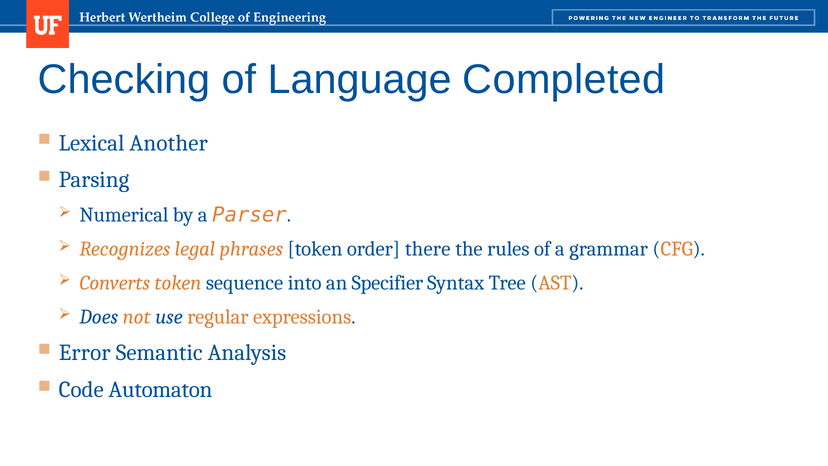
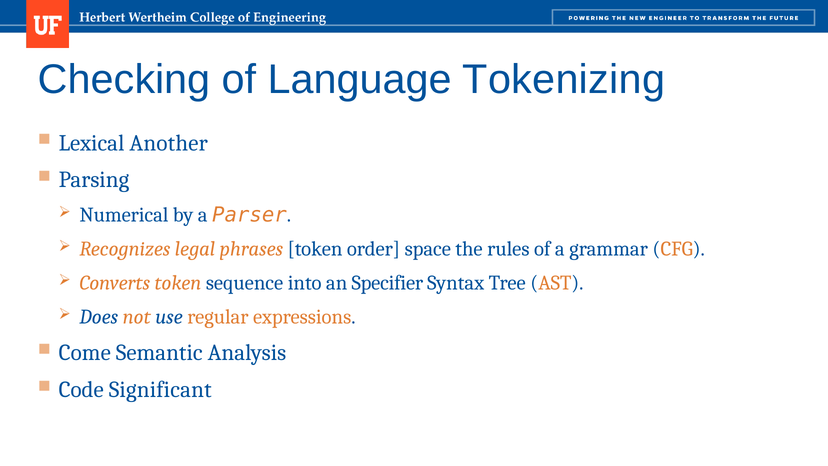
Completed: Completed -> Tokenizing (564, 79)
there: there -> space (428, 249)
Error: Error -> Come (85, 353)
Automaton: Automaton -> Significant (160, 389)
